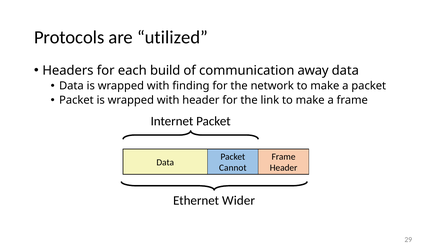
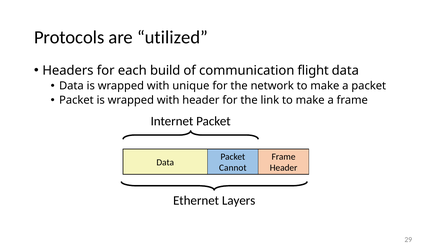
away: away -> flight (313, 70)
finding: finding -> unique (191, 86)
Wider: Wider -> Layers (239, 200)
